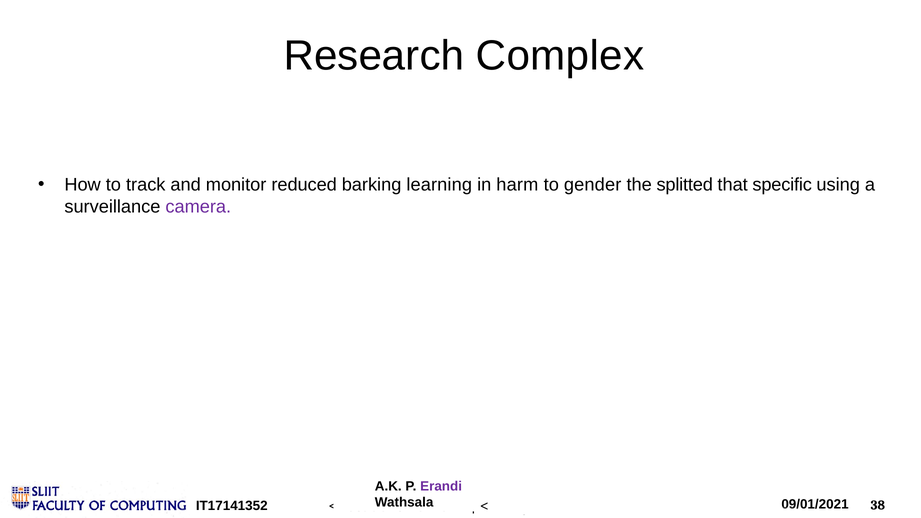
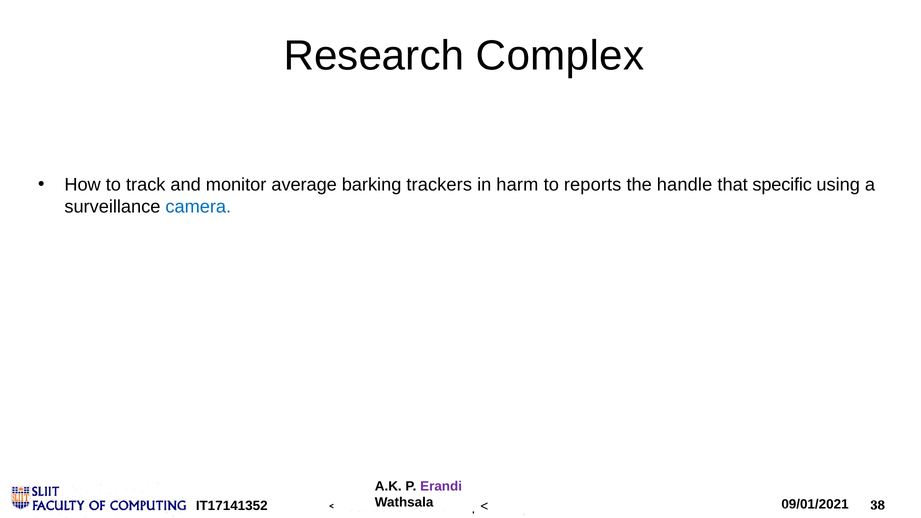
reduced: reduced -> average (304, 185)
learning: learning -> trackers (439, 185)
gender: gender -> reports (593, 185)
splitted: splitted -> handle (685, 185)
camera colour: purple -> blue (198, 207)
